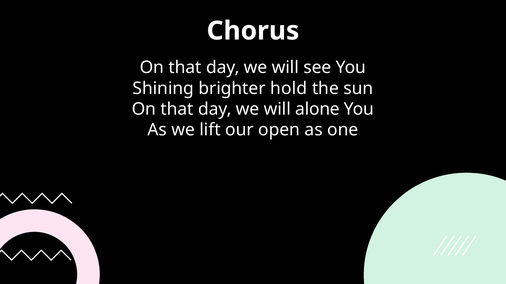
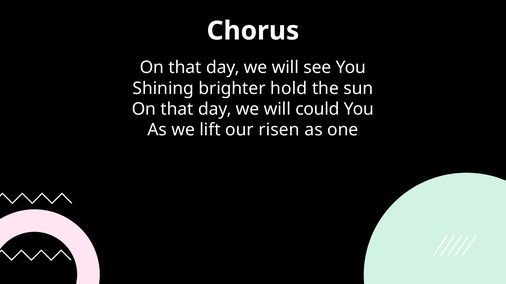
alone: alone -> could (317, 109)
open: open -> risen (279, 130)
